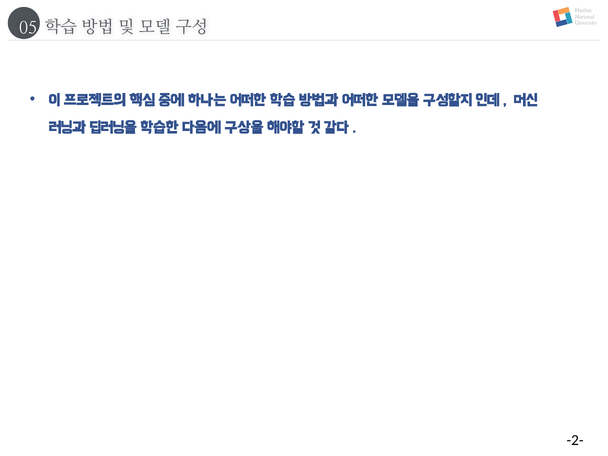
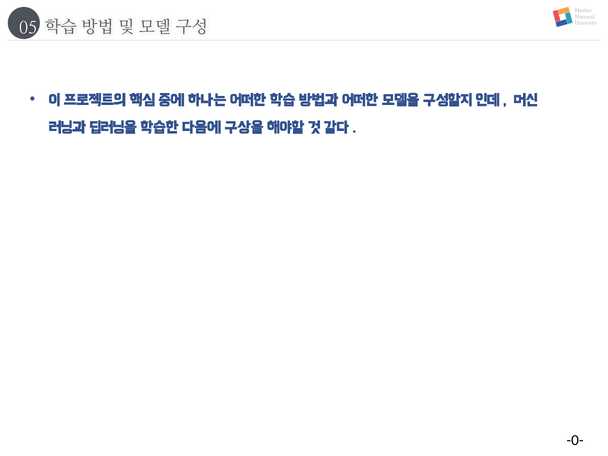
-2-: -2- -> -0- (575, 440)
